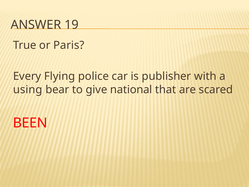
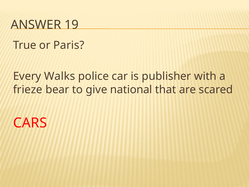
Flying: Flying -> Walks (60, 76)
using: using -> frieze (28, 89)
BEEN: BEEN -> CARS (30, 123)
